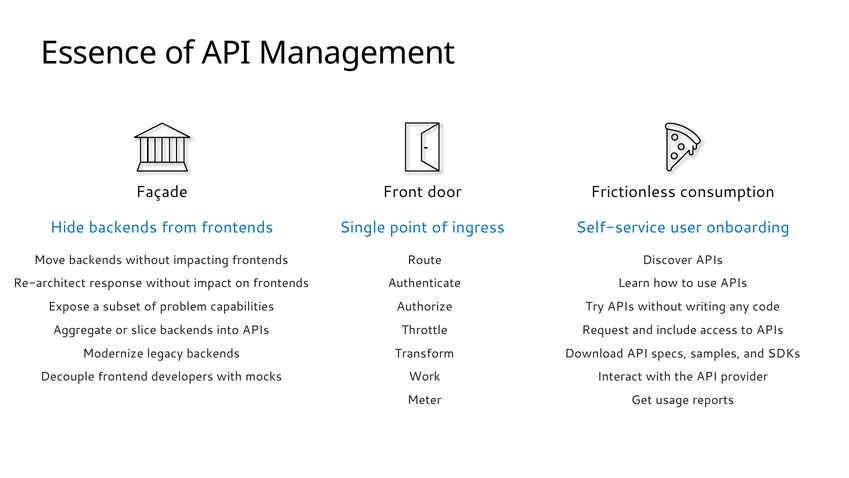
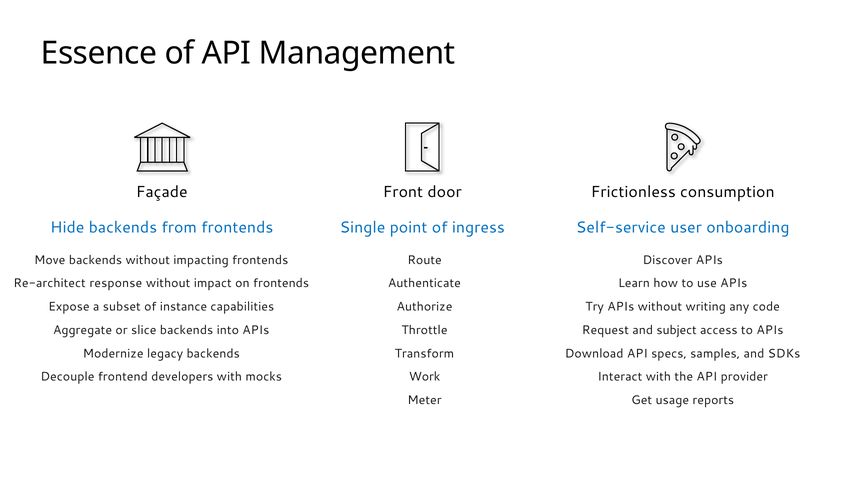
problem: problem -> instance (183, 306)
include: include -> subject (677, 330)
